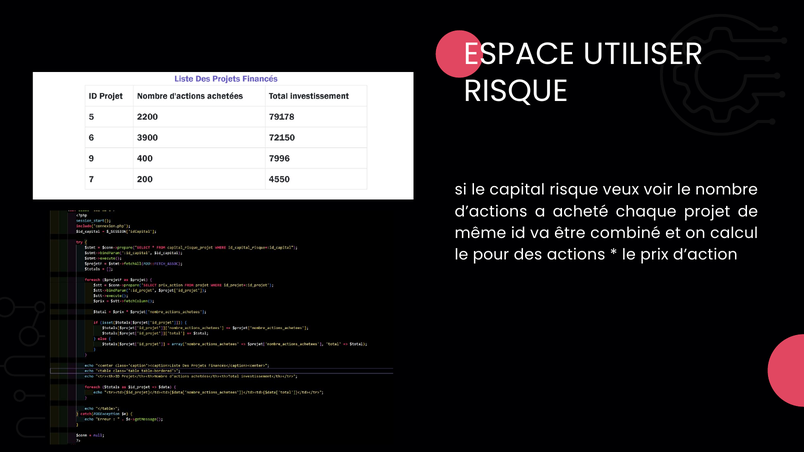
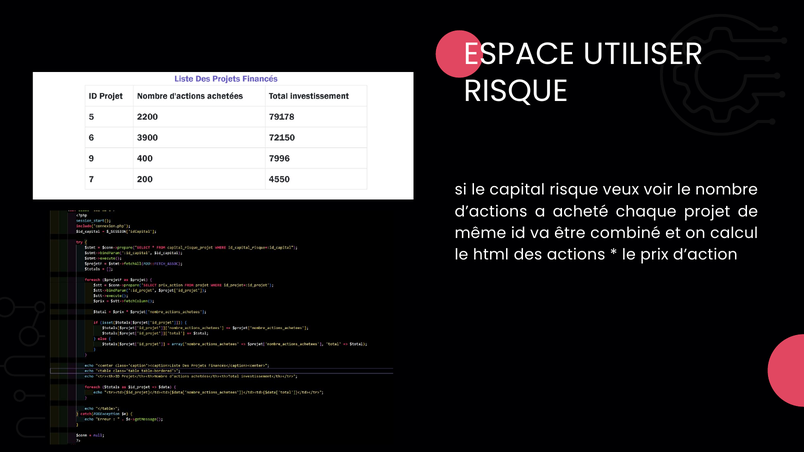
pour: pour -> html (491, 255)
